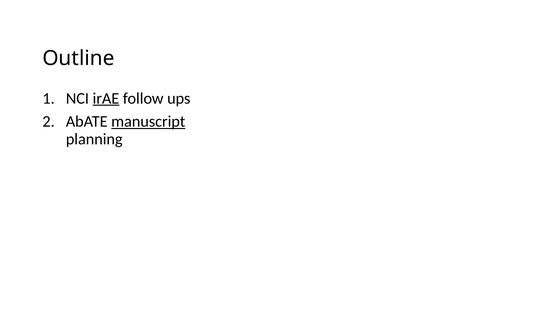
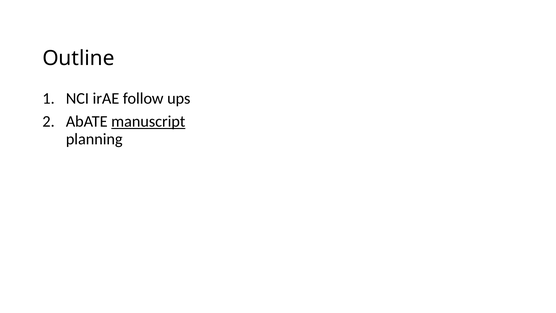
irAE underline: present -> none (106, 98)
